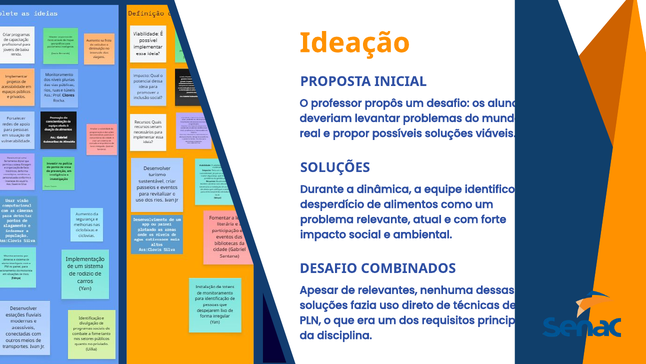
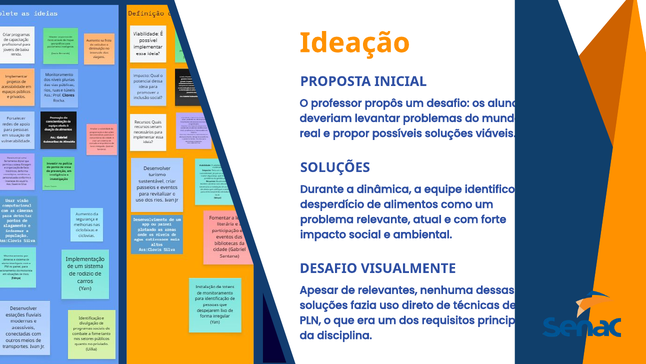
COMBINADOS: COMBINADOS -> VISUALMENTE (408, 268)
